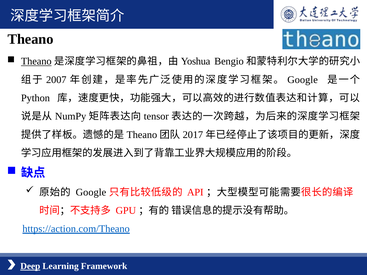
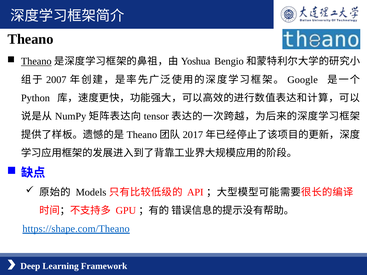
Google: Google -> Models (91, 192)
https://action.com/Theano: https://action.com/Theano -> https://shape.com/Theano (76, 229)
Deep underline: present -> none (30, 266)
